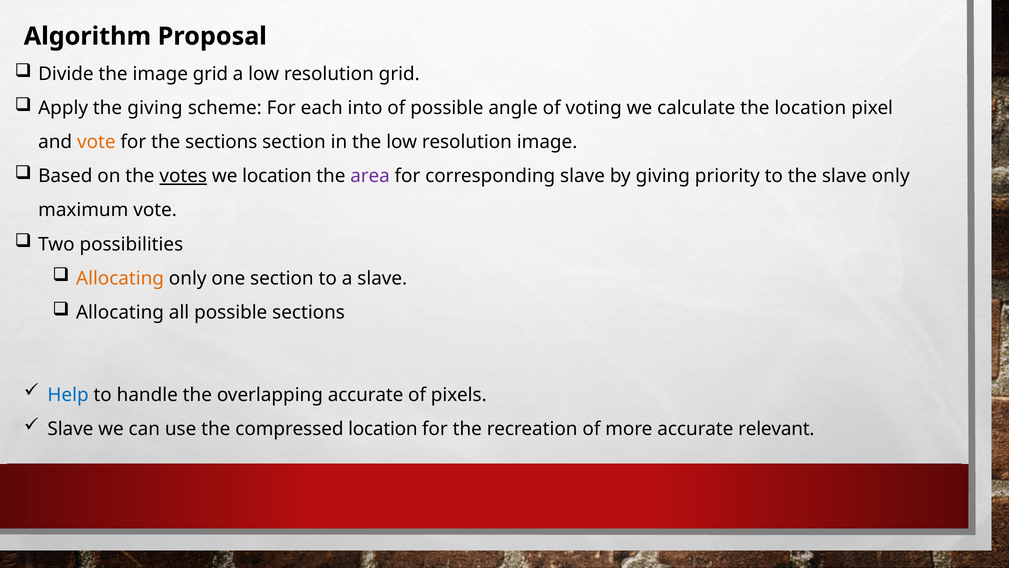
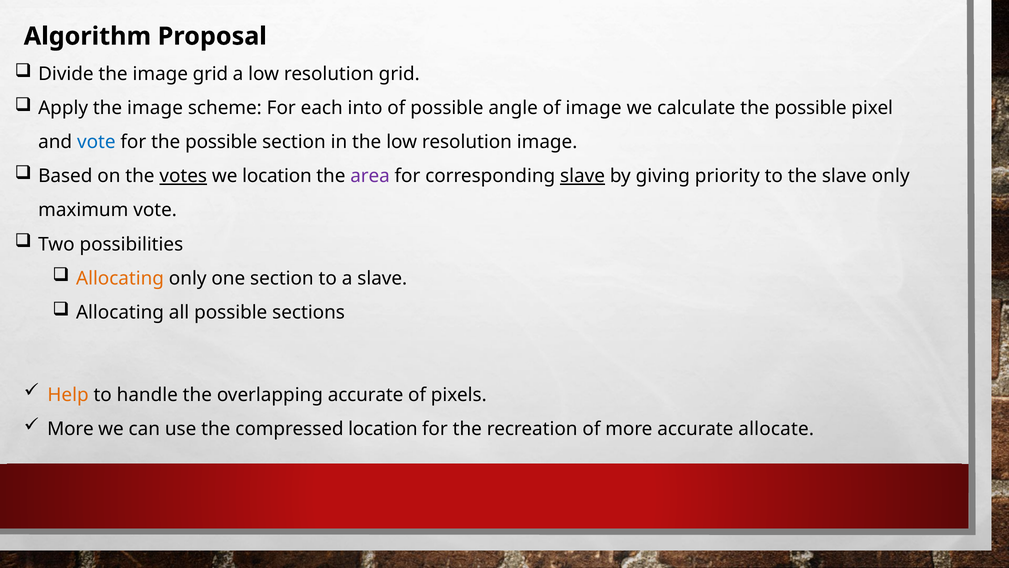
Apply the giving: giving -> image (155, 108)
of voting: voting -> image (594, 108)
calculate the location: location -> possible (810, 108)
vote colour: orange -> blue (96, 142)
for the sections: sections -> possible (221, 142)
slave underline: none -> present (583, 176)
Help colour: blue -> orange (68, 394)
Slave: Slave -> More (70, 429)
relevant: relevant -> allocate (776, 429)
